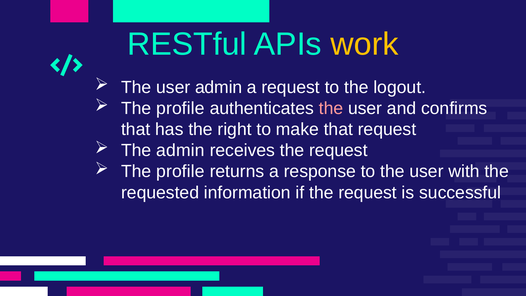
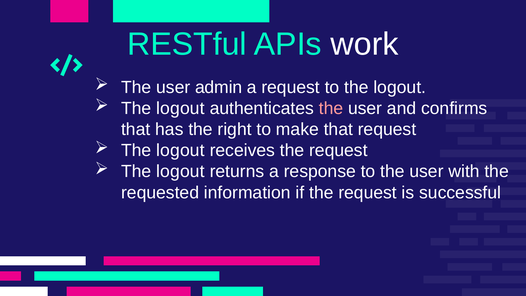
work colour: yellow -> white (365, 44)
profile: profile -> logout (180, 108)
admin: admin -> logout (180, 150)
profile: profile -> logout (180, 171)
